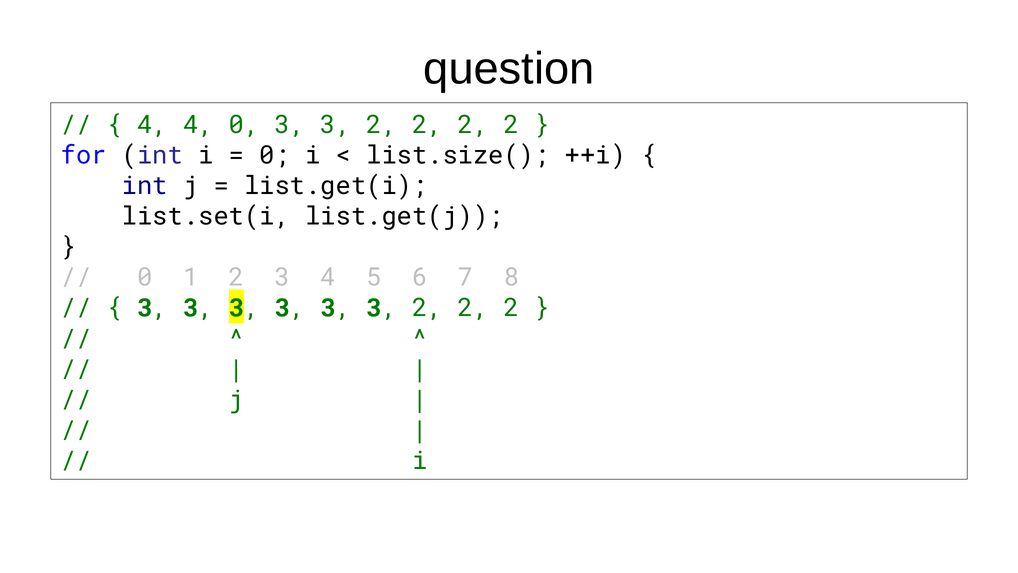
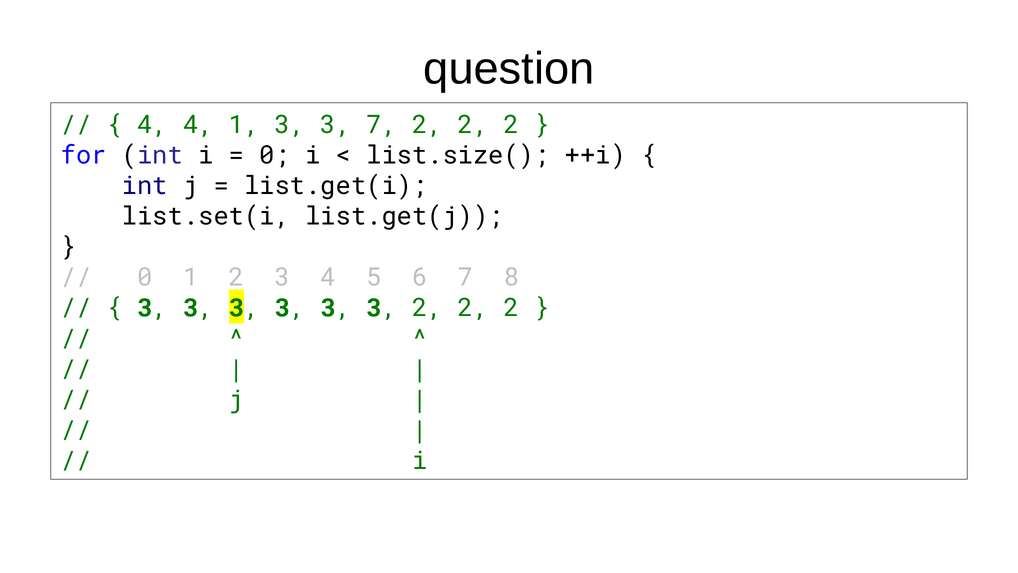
4 0: 0 -> 1 (244, 125)
2: 2 -> 7 (382, 125)
